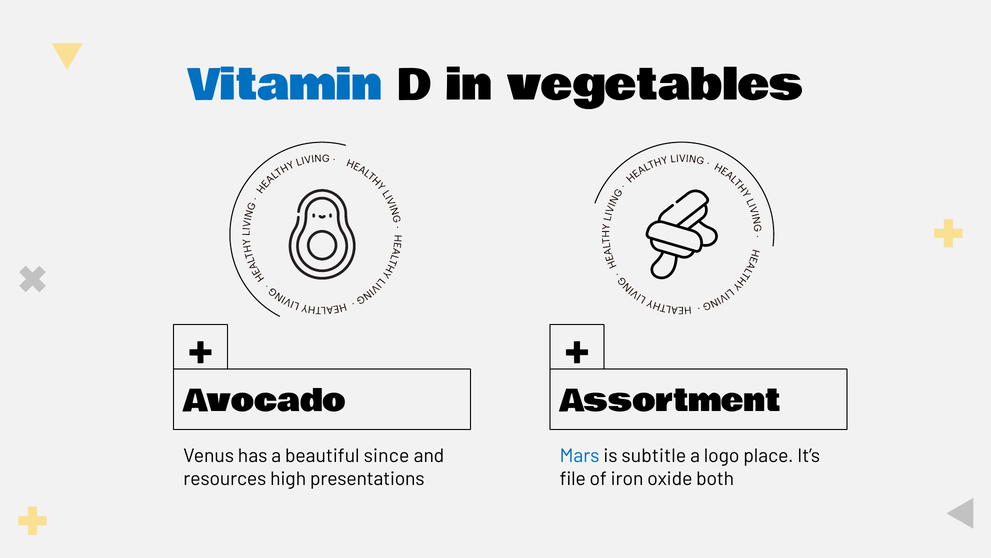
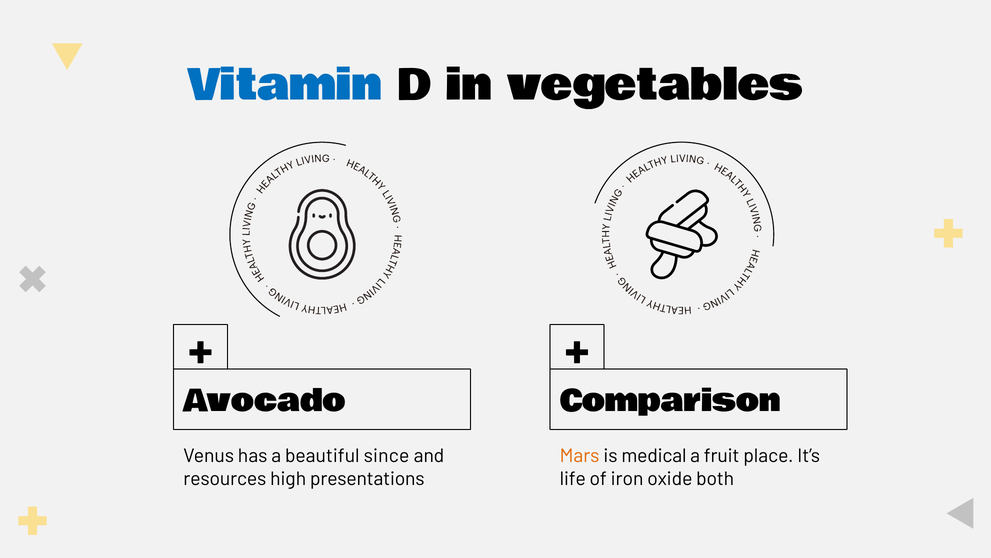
Assortment: Assortment -> Comparison (670, 401)
Mars colour: blue -> orange (580, 455)
subtitle: subtitle -> medical (654, 455)
logo: logo -> fruit (722, 455)
file: file -> life (573, 478)
